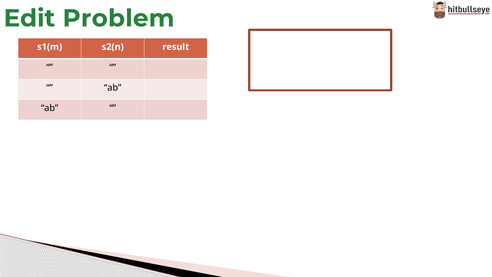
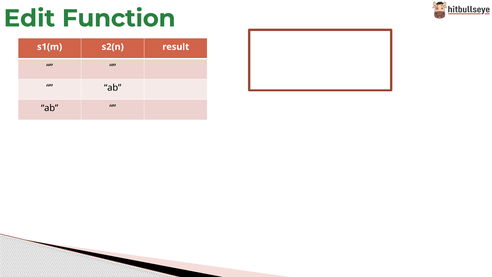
Problem: Problem -> Function (119, 18)
